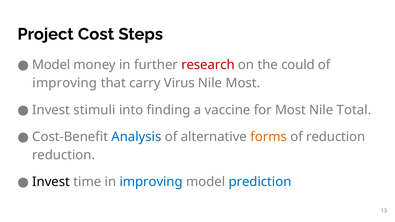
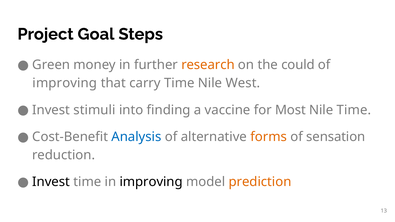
Cost: Cost -> Goal (96, 34)
Model: Model -> Green (51, 65)
research colour: red -> orange (208, 65)
carry Virus: Virus -> Time (179, 83)
Nile Most: Most -> West (243, 83)
Nile Total: Total -> Time (354, 110)
of reduction: reduction -> sensation (336, 137)
improving colour: blue -> black (151, 182)
prediction colour: blue -> orange (260, 182)
